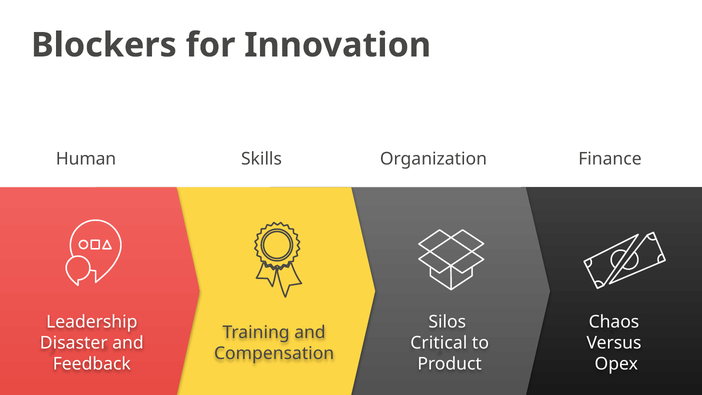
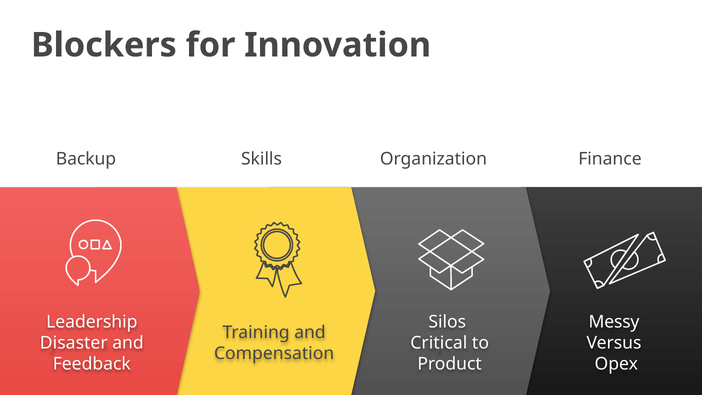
Human: Human -> Backup (86, 159)
Chaos: Chaos -> Messy (614, 322)
